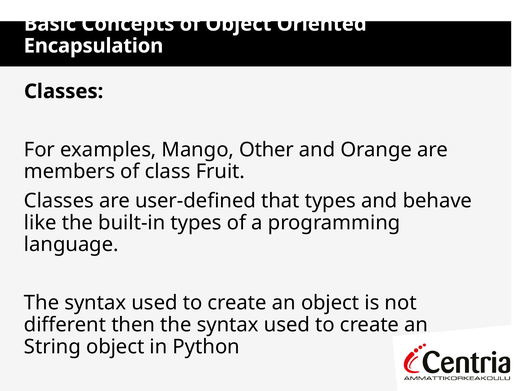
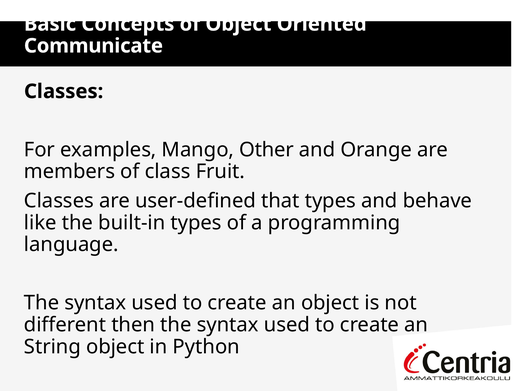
Encapsulation: Encapsulation -> Communicate (93, 46)
